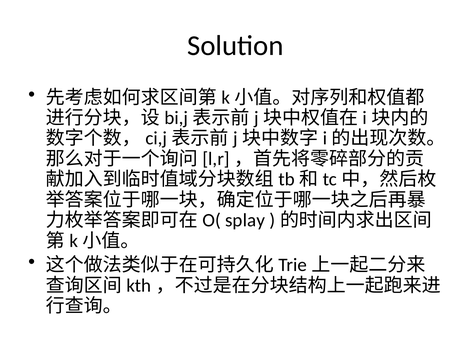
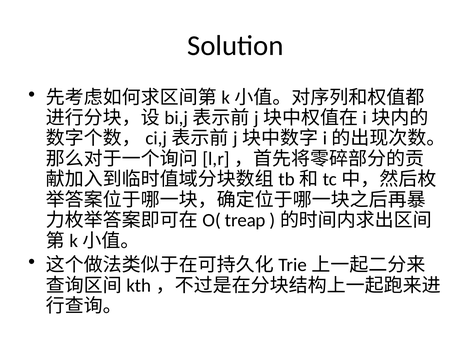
splay: splay -> treap (245, 220)
